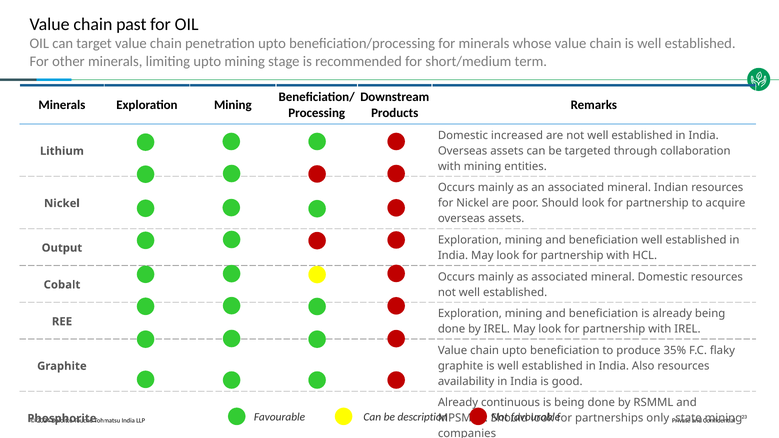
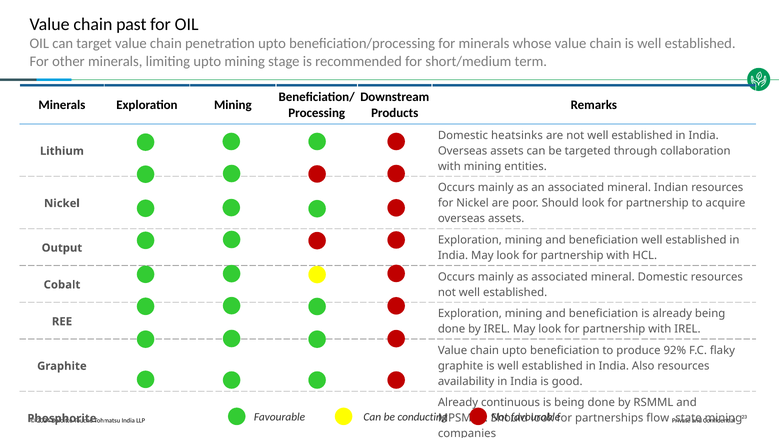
increased: increased -> heatsinks (517, 135)
35%: 35% -> 92% (675, 351)
description: description -> conducting (423, 417)
only: only -> flow (658, 418)
